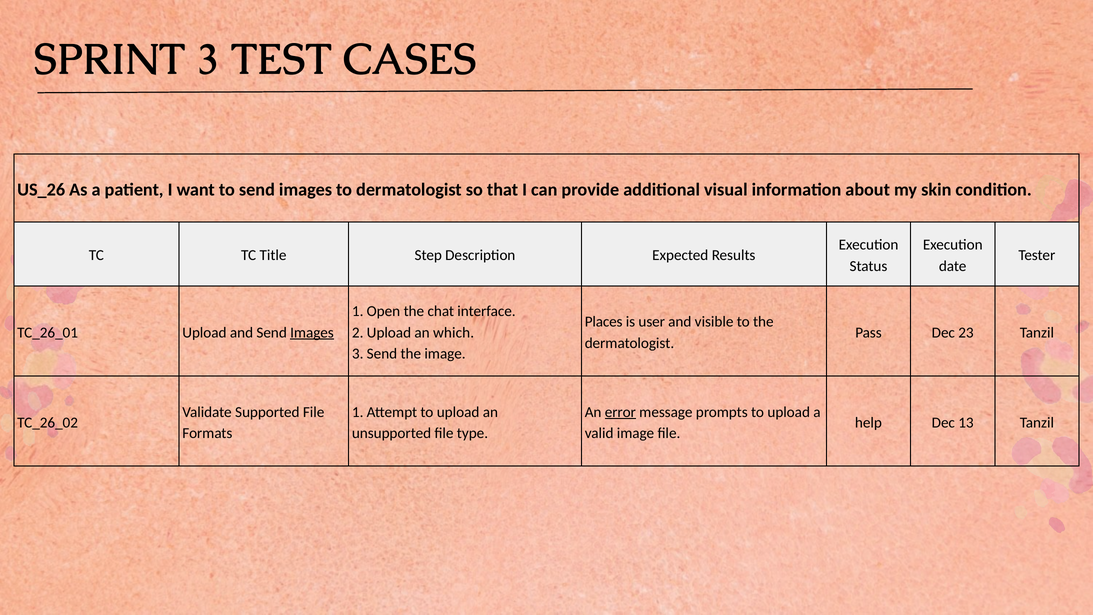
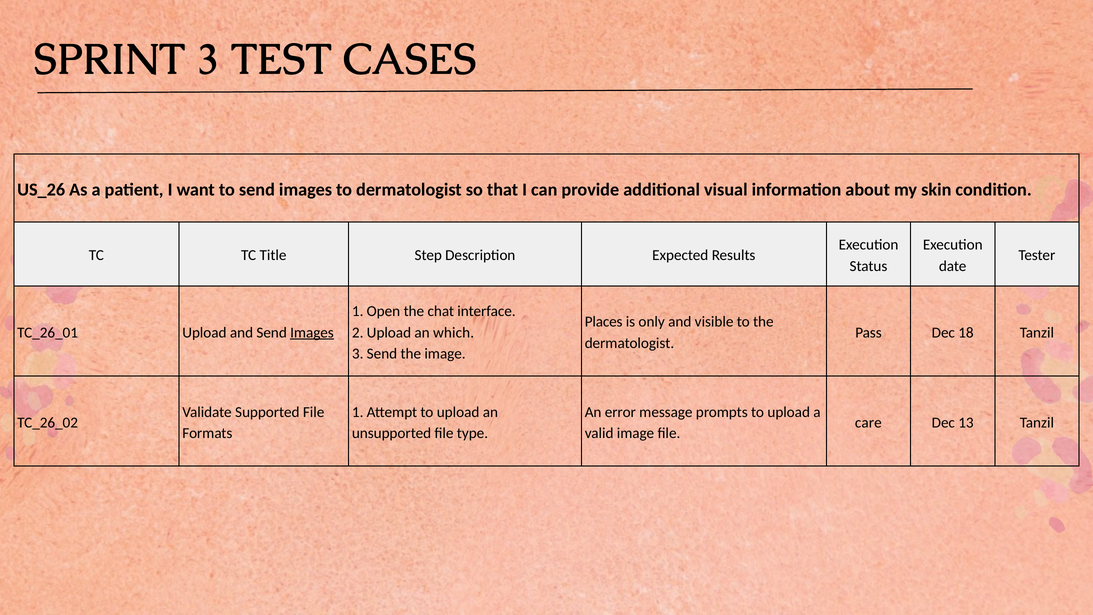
user: user -> only (652, 322)
23: 23 -> 18 (966, 332)
error underline: present -> none (620, 412)
help: help -> care (868, 423)
